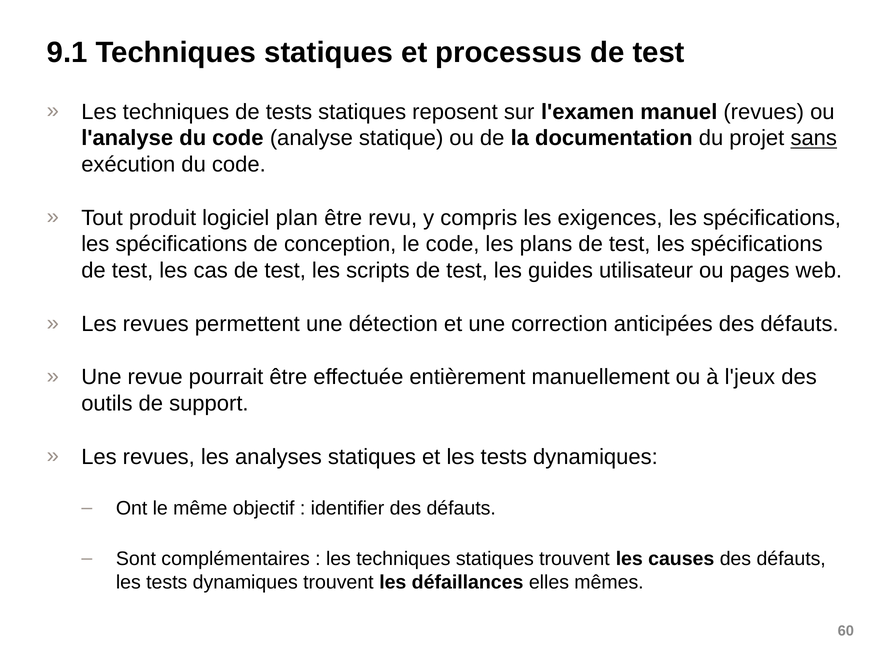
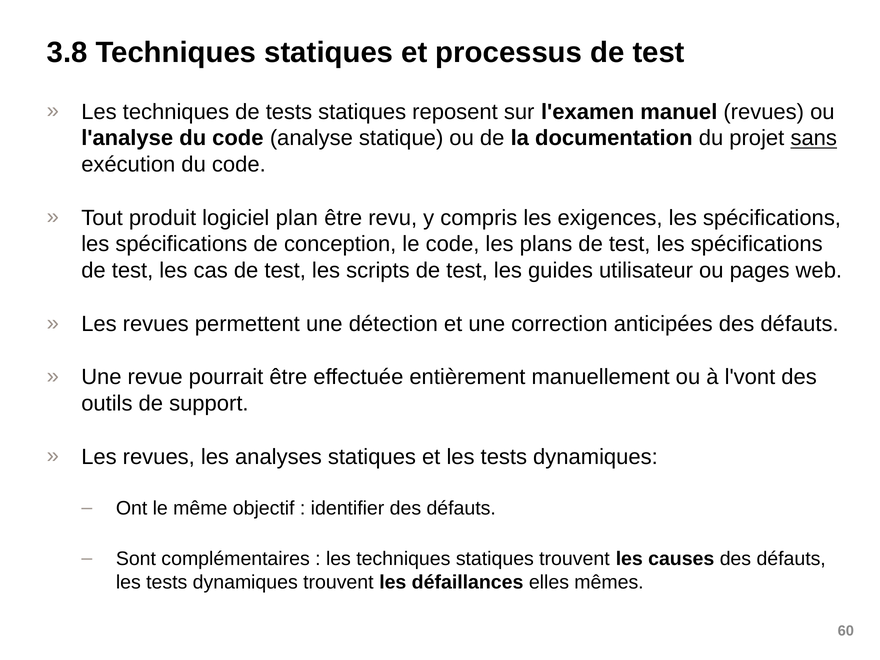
9.1: 9.1 -> 3.8 (67, 53)
l'jeux: l'jeux -> l'vont (750, 377)
